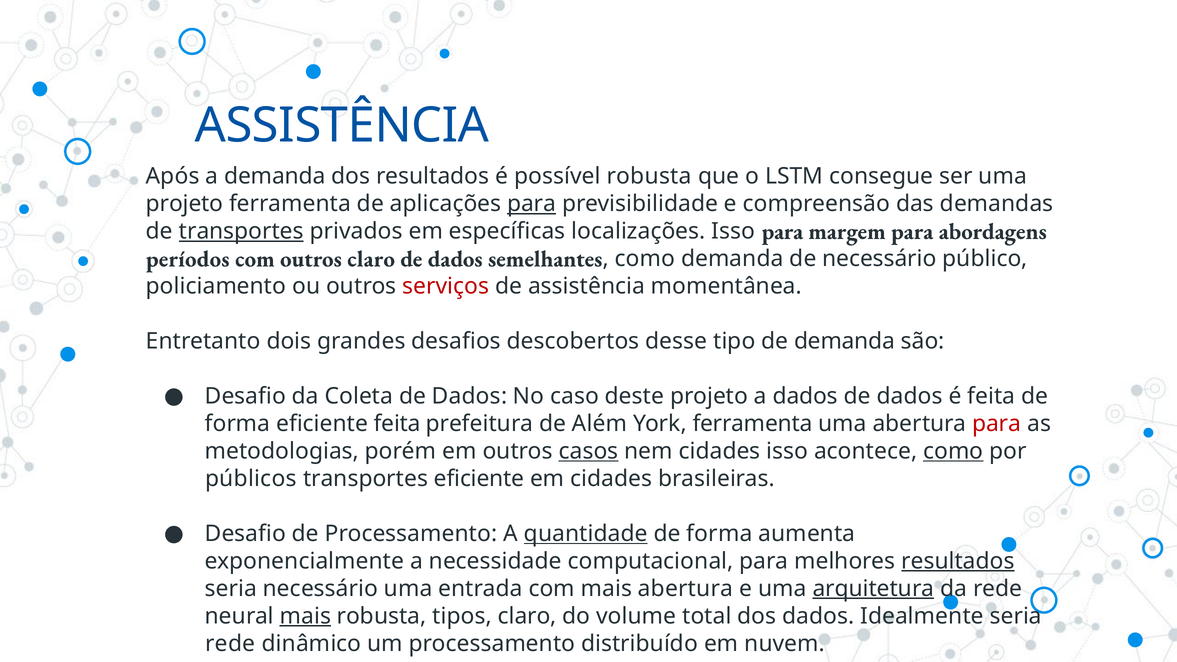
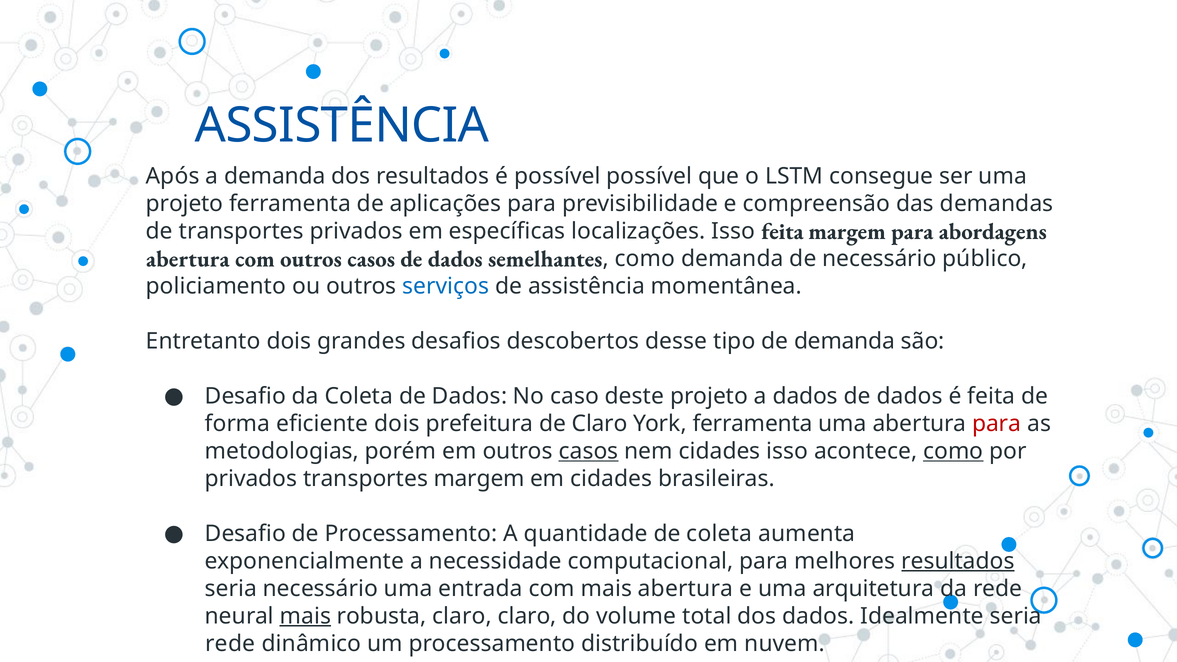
possível robusta: robusta -> possível (649, 176)
para underline: present -> none (532, 204)
transportes underline: present -> none (241, 231)
Isso para: para -> feita (782, 231)
períodos: períodos -> abertura (188, 259)
com outros claro: claro -> casos (371, 259)
serviços colour: red -> blue (446, 286)
eficiente feita: feita -> dois (397, 424)
de Além: Além -> Claro (600, 424)
públicos: públicos -> privados (251, 479)
transportes eficiente: eficiente -> margem (479, 479)
quantidade underline: present -> none (586, 534)
forma: forma -> coleta (719, 534)
arquitetura underline: present -> none (873, 589)
robusta tipos: tipos -> claro (462, 616)
